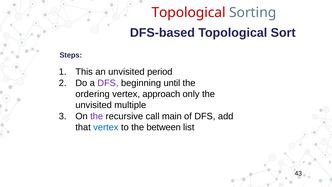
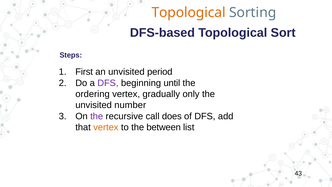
Topological colour: red -> orange (189, 12)
This: This -> First (84, 72)
approach: approach -> gradually (161, 94)
multiple: multiple -> number (130, 105)
main: main -> does (172, 116)
vertex colour: blue -> orange (106, 127)
